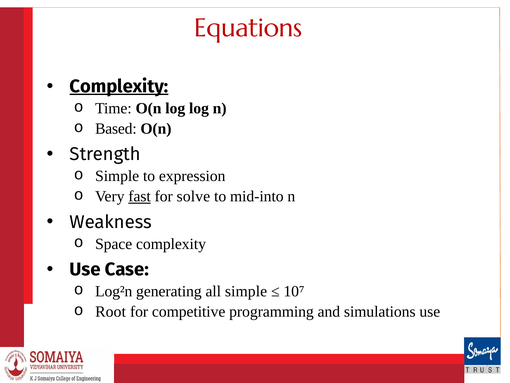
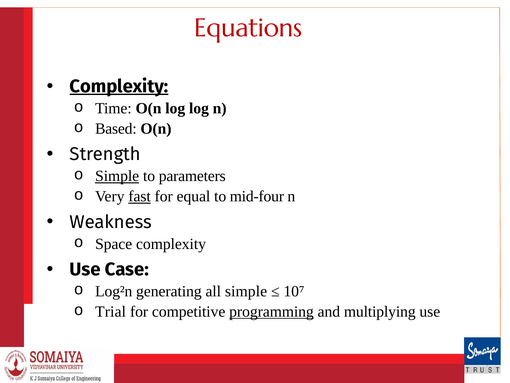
Simple underline: none -> present (117, 176)
expression: expression -> parameters (192, 176)
solve: solve -> equal (193, 196)
mid-into: mid-into -> mid-four (257, 196)
Root: Root -> Trial (111, 311)
programming underline: none -> present (271, 311)
simulations: simulations -> multiplying (380, 311)
